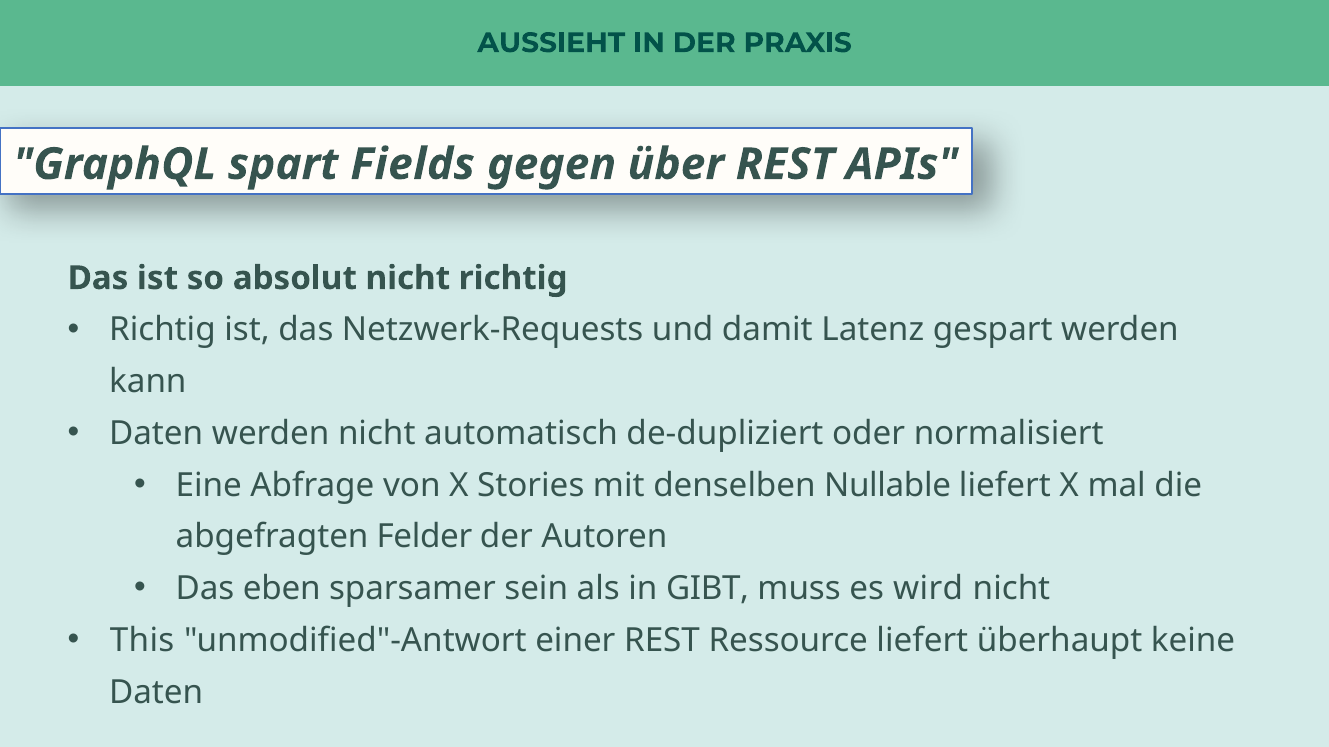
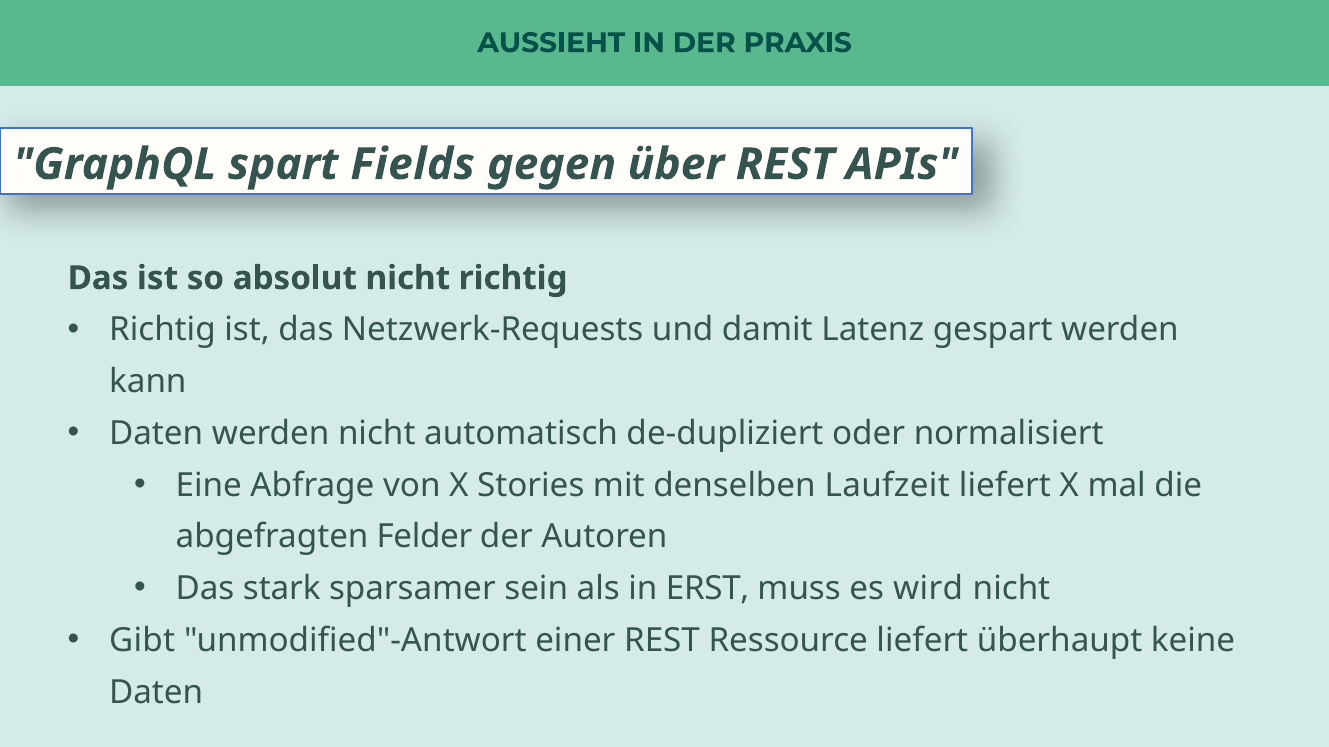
Nullable: Nullable -> Laufzeit (887, 486)
eben: eben -> stark (282, 589)
GIBT: GIBT -> ERST (708, 589)
This: This -> Gibt (142, 641)
